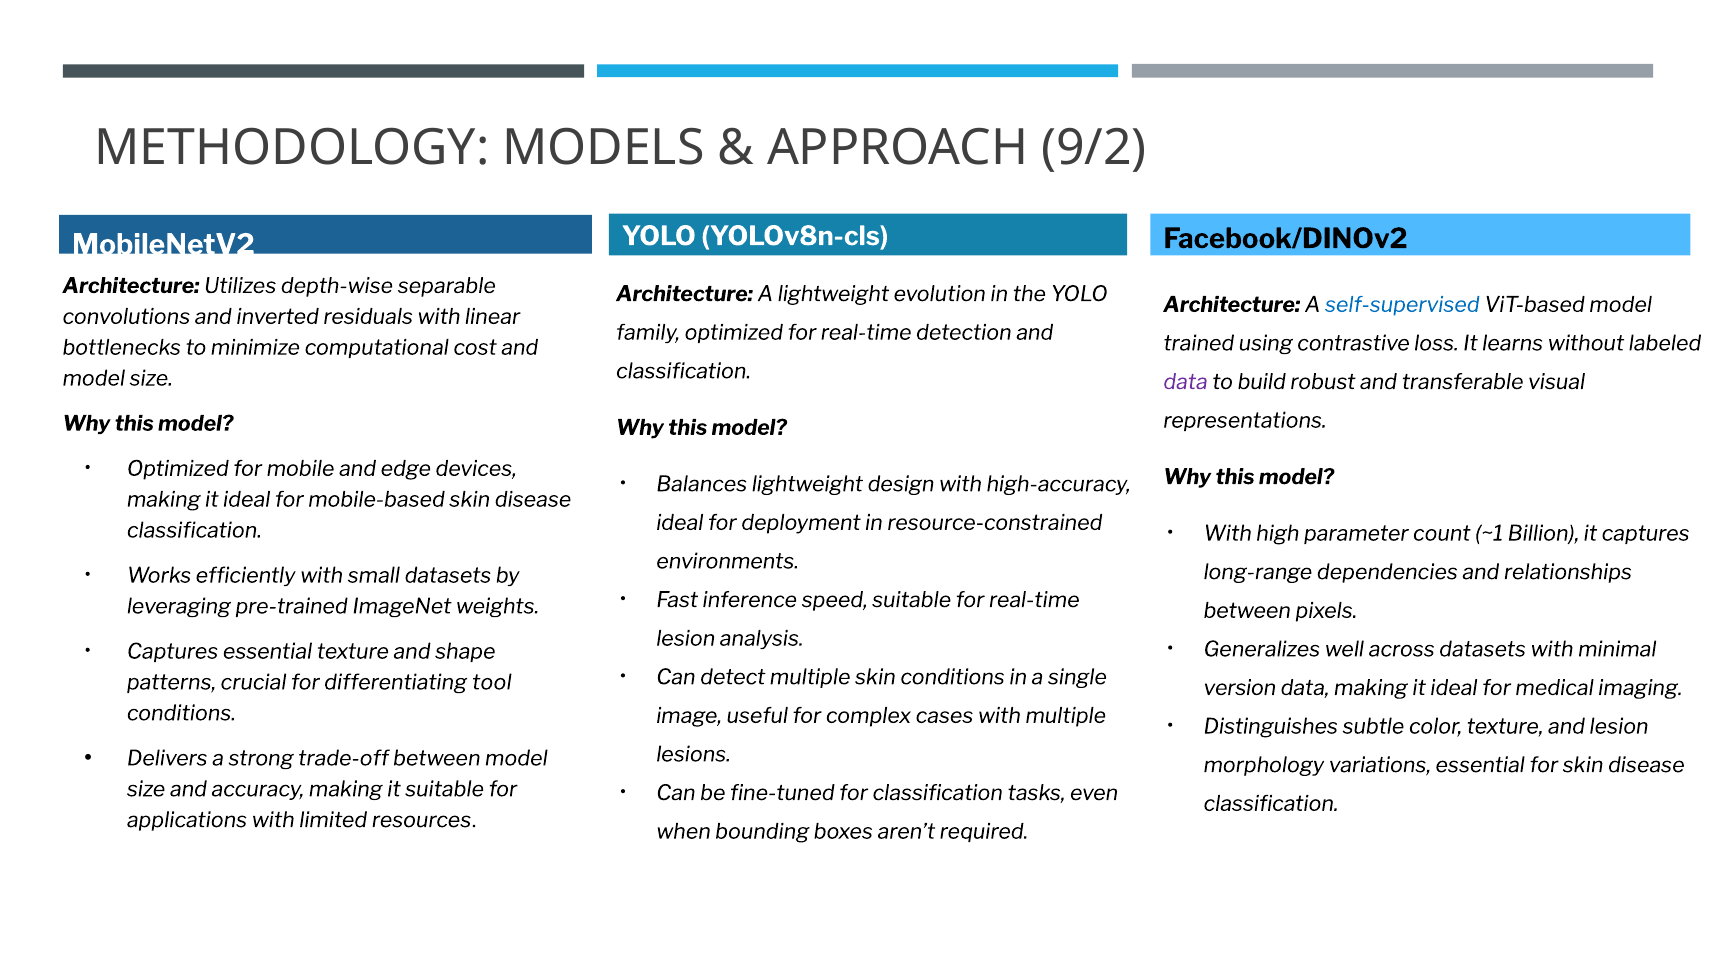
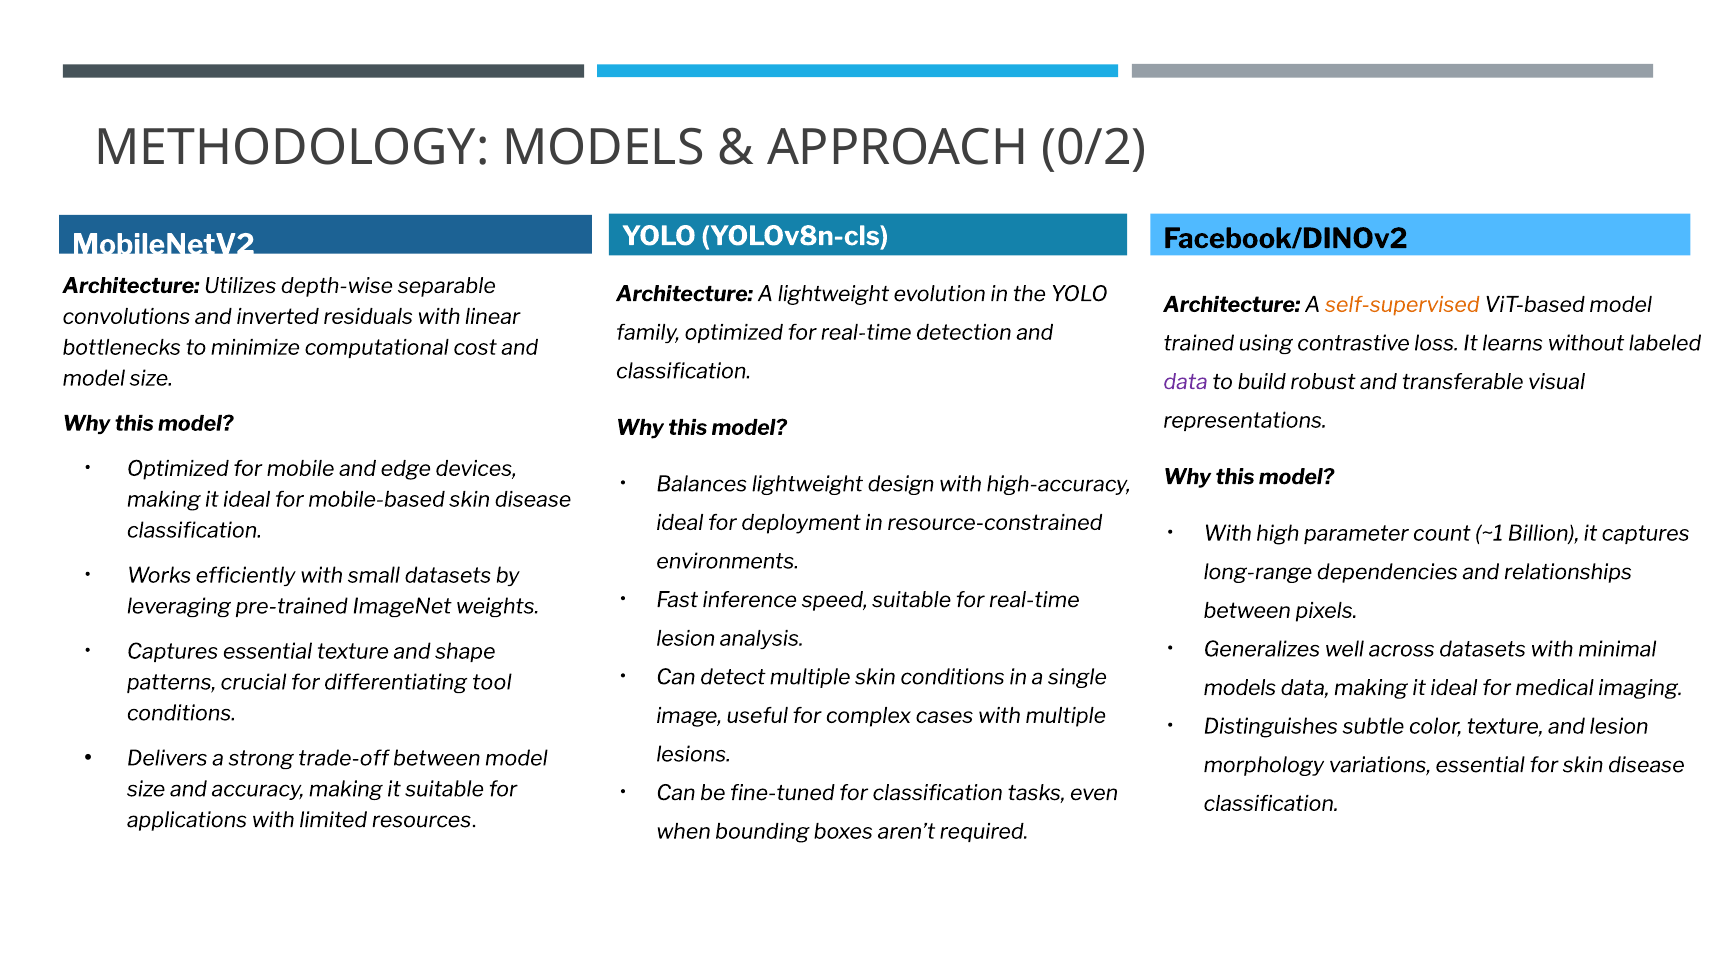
9/2: 9/2 -> 0/2 (1094, 148)
self-supervised colour: blue -> orange (1402, 305)
version: version -> models (1240, 688)
